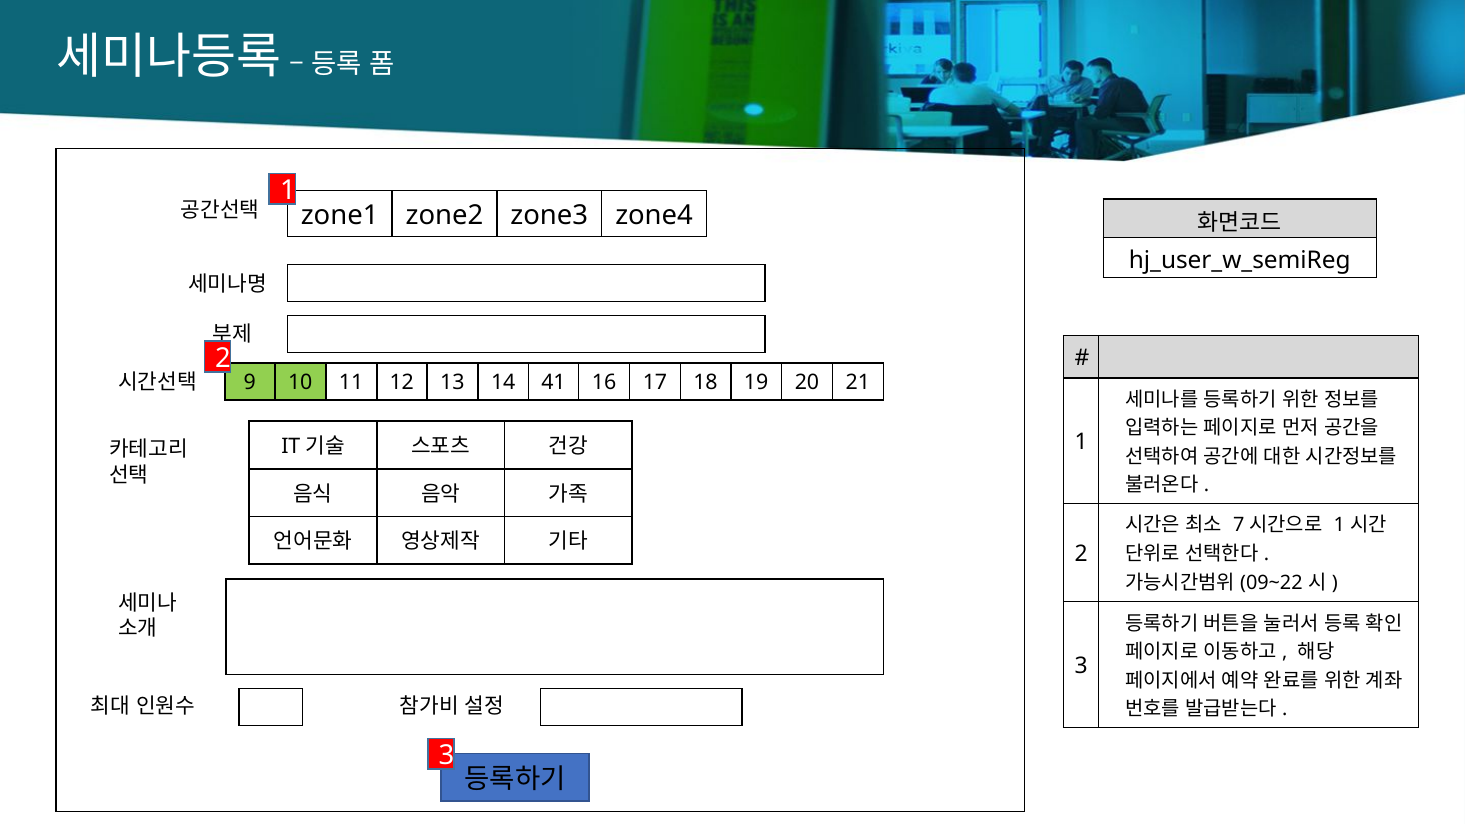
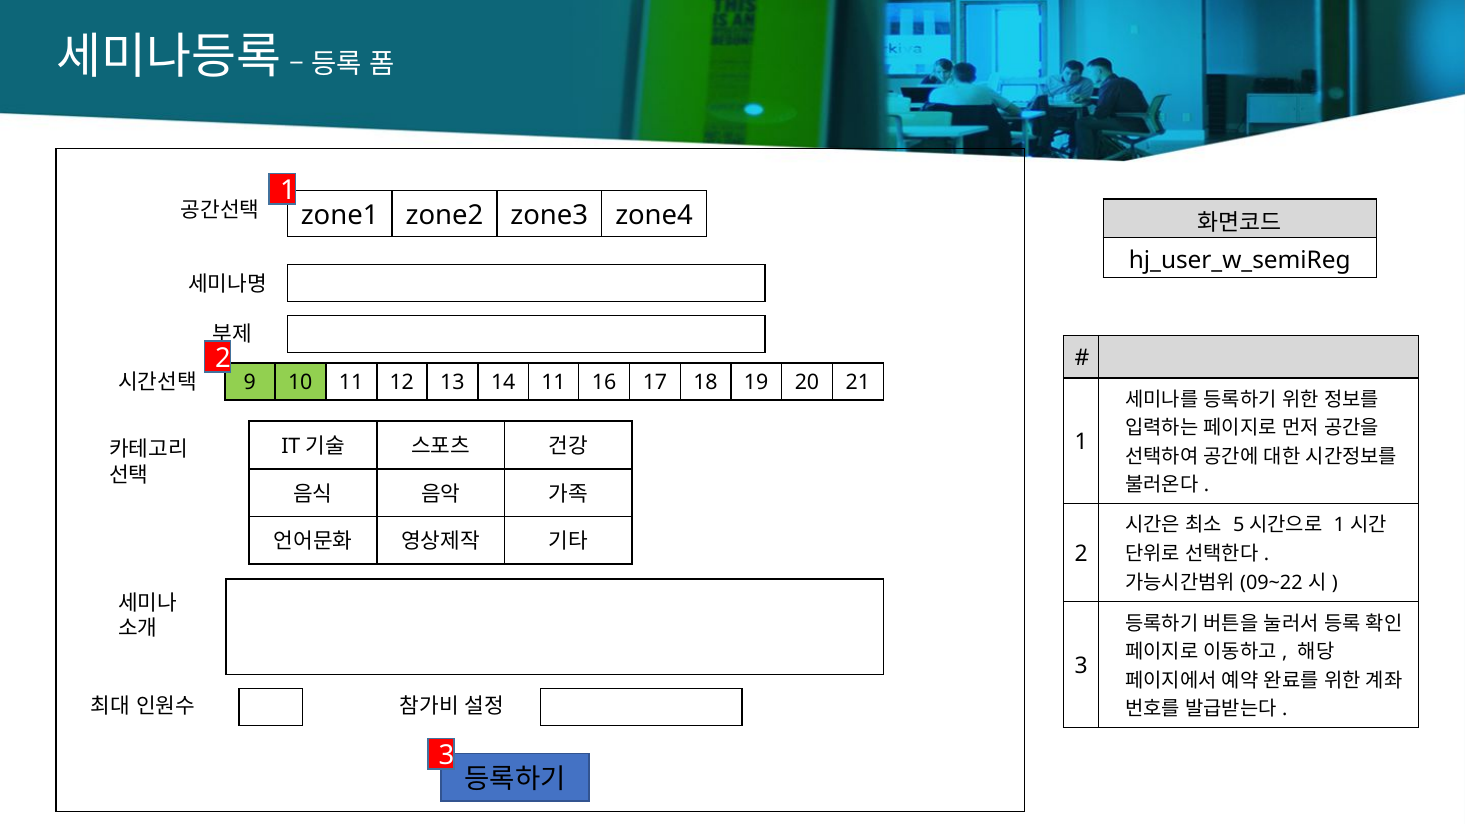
14 41: 41 -> 11 (554, 383)
7: 7 -> 5 (1239, 525)
